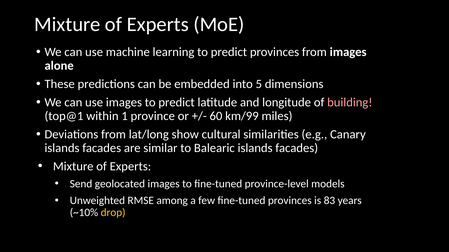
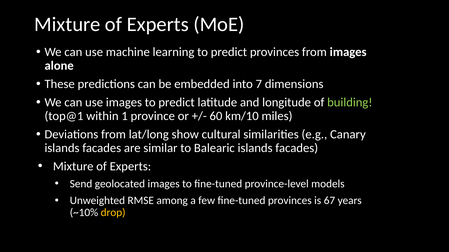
5: 5 -> 7 (259, 84)
building colour: pink -> light green (350, 103)
km/99: km/99 -> km/10 (242, 116)
83: 83 -> 67 (329, 201)
